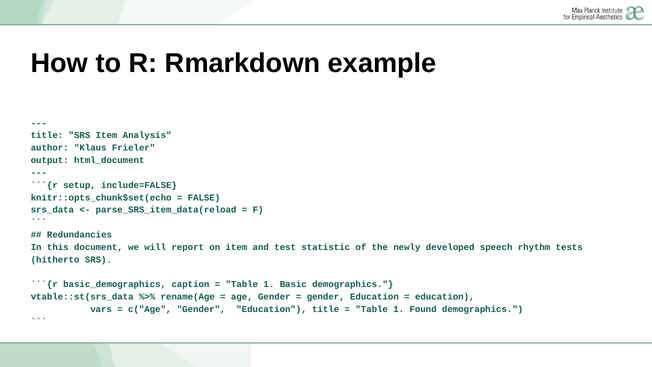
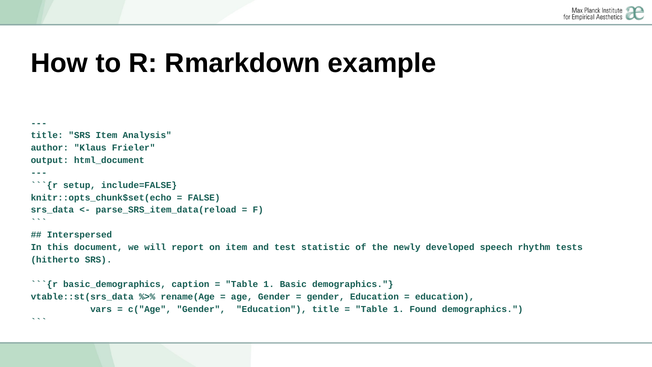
Redundancies: Redundancies -> Interspersed (79, 235)
